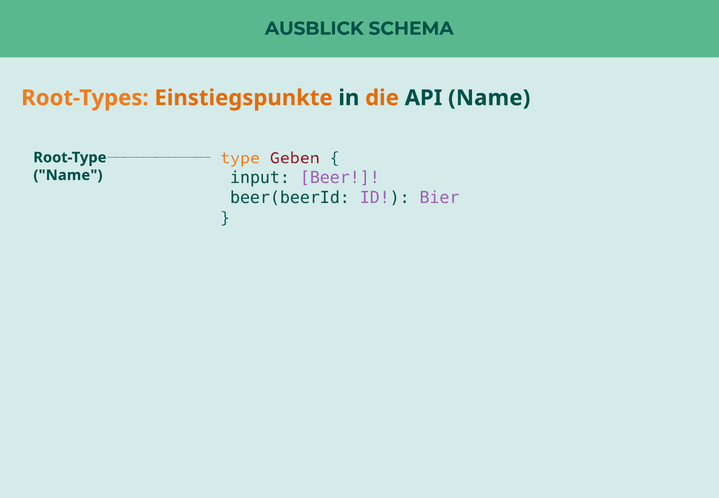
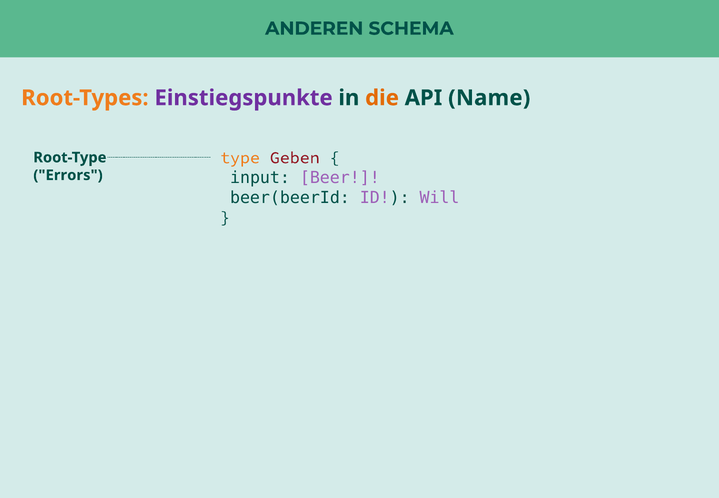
AUSBLICK: AUSBLICK -> ANDEREN (314, 29)
Einstiegspunkte colour: orange -> purple (244, 98)
Name: Name -> Errors (68, 175)
Bier: Bier -> Will (439, 197)
